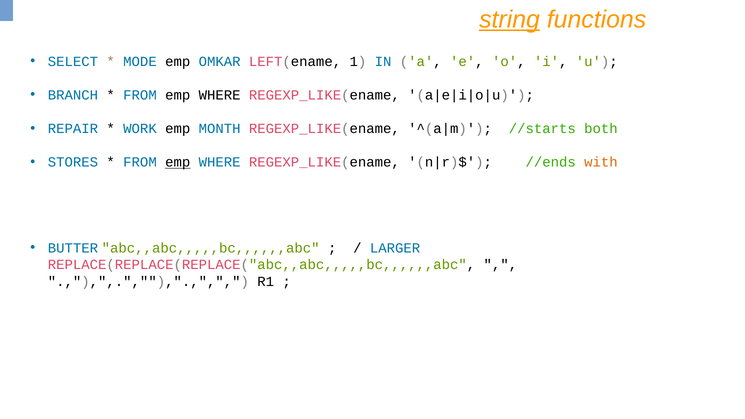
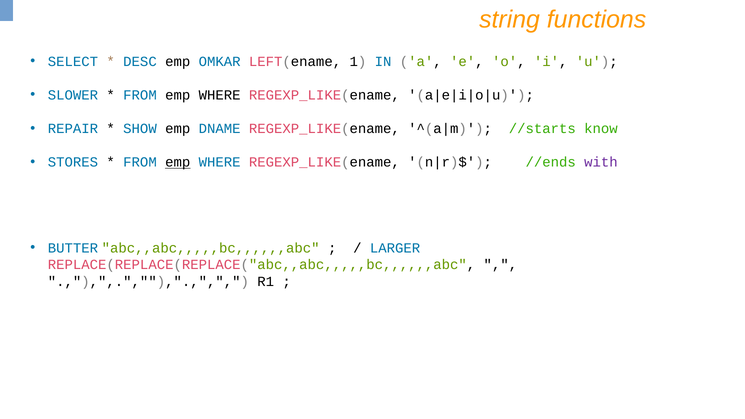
string underline: present -> none (510, 19)
MODE: MODE -> DESC (140, 62)
BRANCH: BRANCH -> SLOWER (73, 95)
WORK: WORK -> SHOW (140, 129)
MONTH: MONTH -> DNAME (220, 129)
both: both -> know (601, 129)
with colour: orange -> purple (601, 162)
